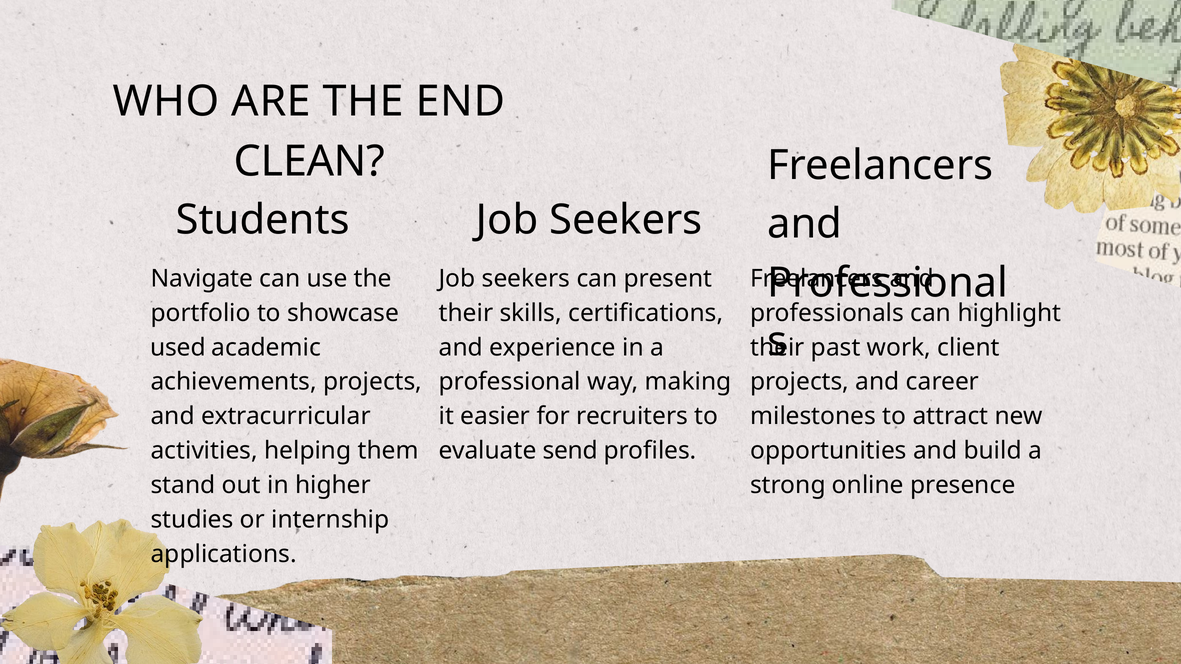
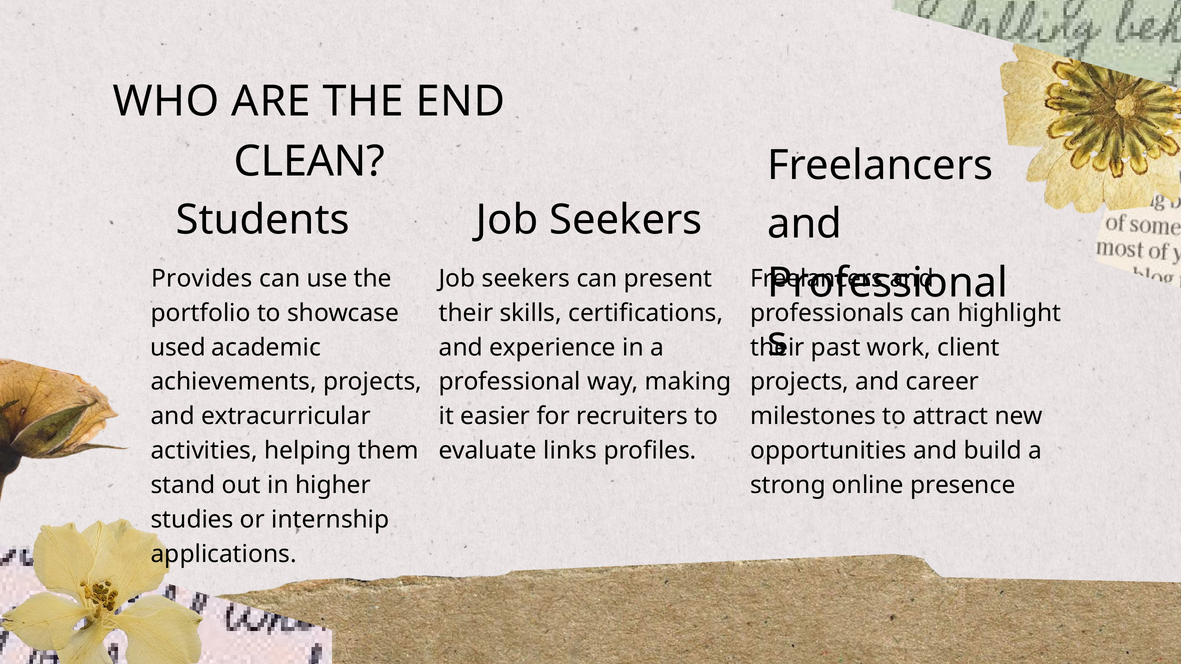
Navigate: Navigate -> Provides (202, 279)
send: send -> links (570, 451)
